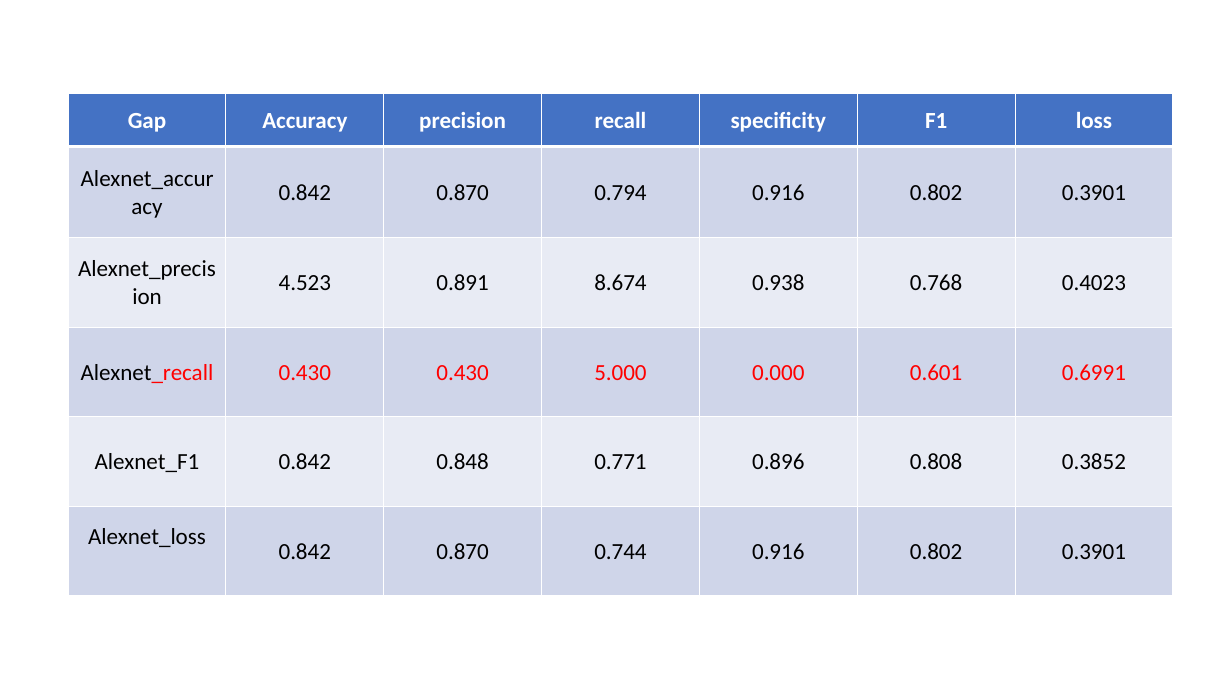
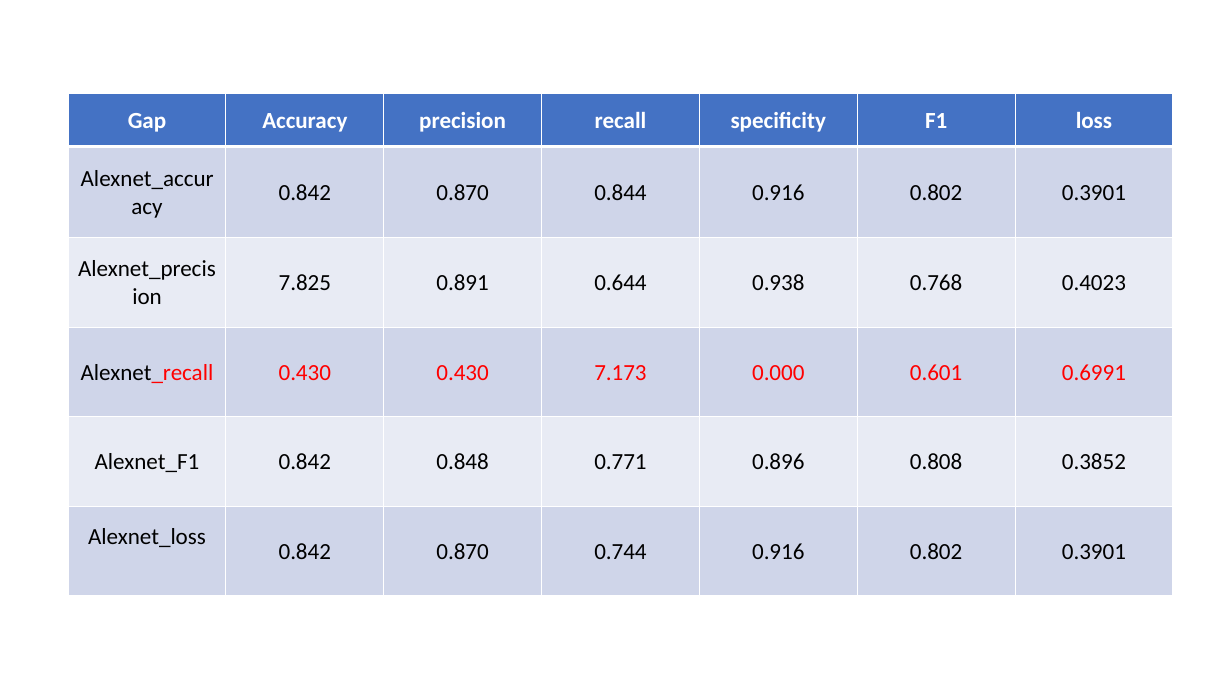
0.794: 0.794 -> 0.844 (620, 193)
4.523: 4.523 -> 7.825 (305, 283)
8.674: 8.674 -> 0.644 (620, 283)
5.000: 5.000 -> 7.173 (620, 373)
